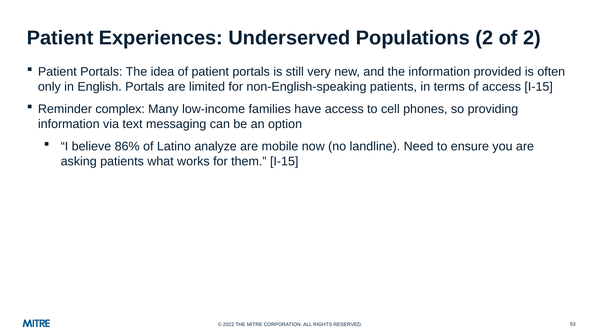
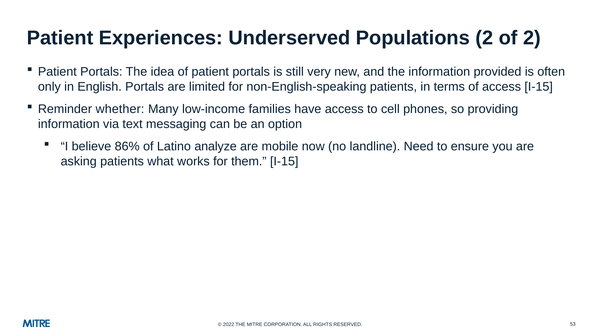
complex: complex -> whether (120, 109)
